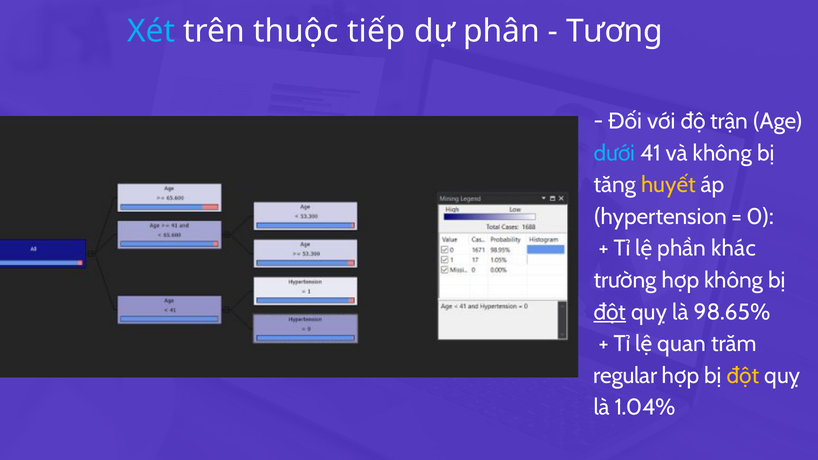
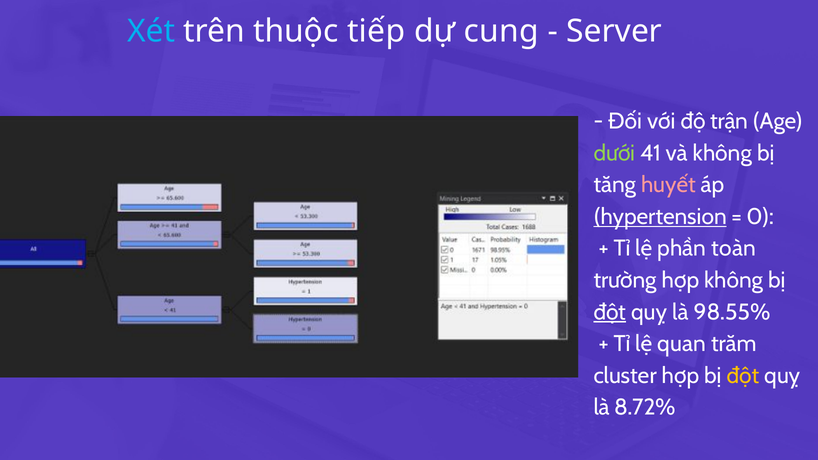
phân: phân -> cung (501, 31)
Tương: Tương -> Server (614, 31)
dưới colour: light blue -> light green (614, 153)
huyết colour: yellow -> pink (668, 185)
hypertension underline: none -> present (660, 217)
khác: khác -> toàn (734, 249)
98.65%: 98.65% -> 98.55% (732, 312)
regular: regular -> cluster (625, 376)
1.04%: 1.04% -> 8.72% (645, 408)
